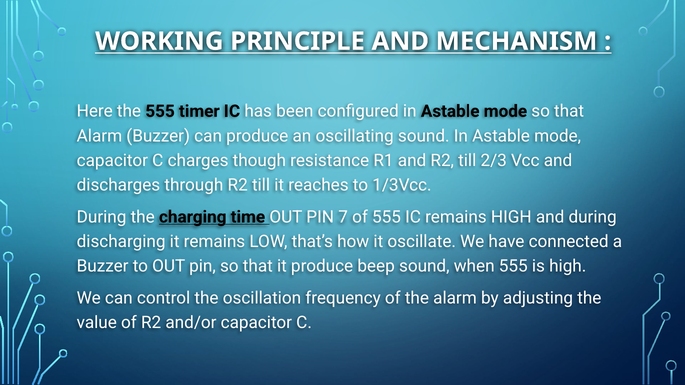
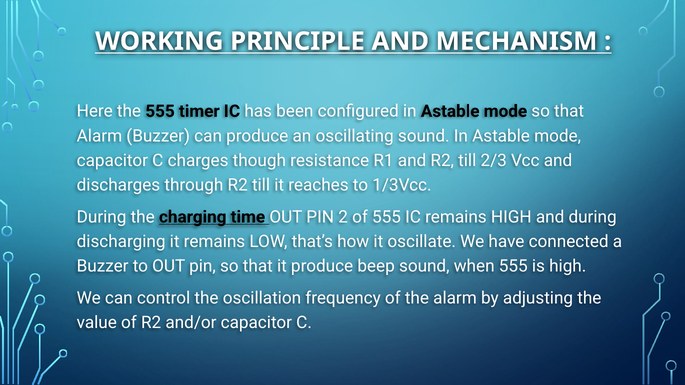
7: 7 -> 2 (343, 217)
